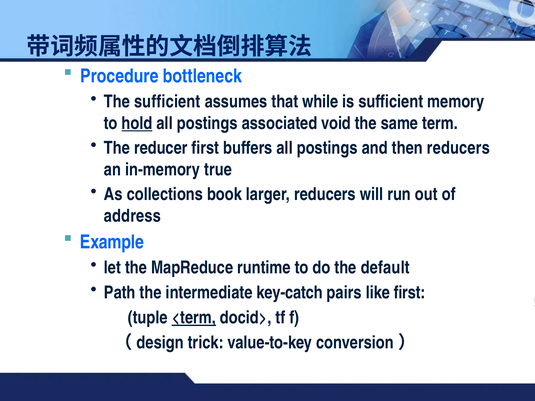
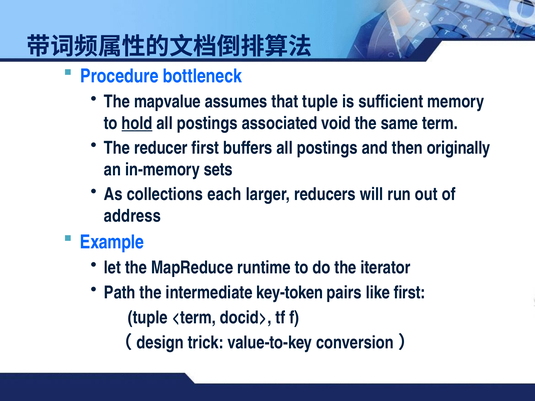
The sufficient: sufficient -> mapvalue (167, 102)
that while: while -> tuple (320, 102)
then reducers: reducers -> originally (459, 148)
true: true -> sets (218, 170)
book: book -> each (224, 195)
default: default -> iterator (385, 268)
key-catch: key-catch -> key-token (290, 293)
<term underline: present -> none (194, 318)
